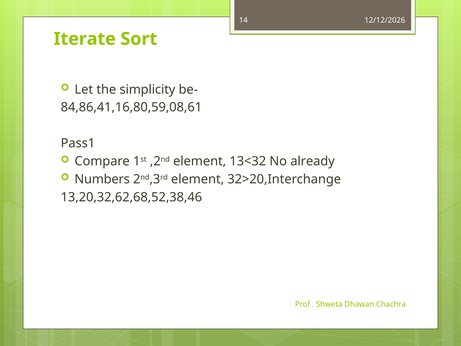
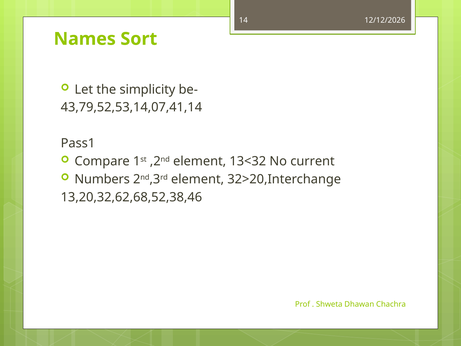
Iterate: Iterate -> Names (85, 39)
84,86,41,16,80,59,08,61: 84,86,41,16,80,59,08,61 -> 43,79,52,53,14,07,41,14 (131, 107)
already: already -> current (313, 161)
